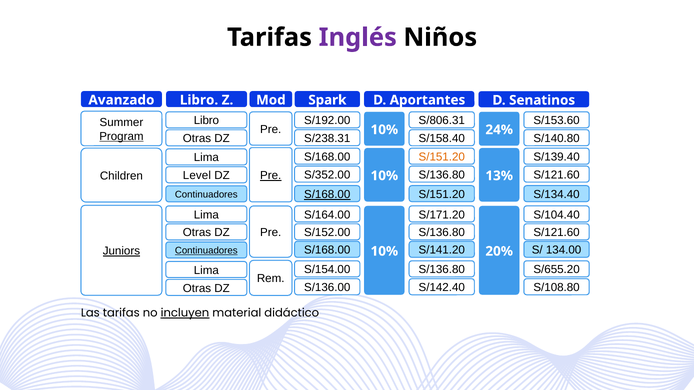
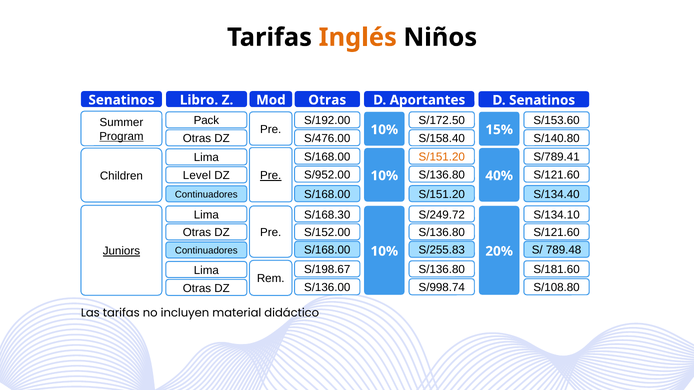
Inglés colour: purple -> orange (358, 37)
Avanzado: Avanzado -> Senatinos (121, 100)
Mod Spark: Spark -> Otras (327, 100)
S/806.31: S/806.31 -> S/172.50 (442, 121)
Libro: Libro -> Pack (206, 121)
24%: 24% -> 15% (499, 130)
S/238.31: S/238.31 -> S/476.00 (327, 139)
S/139.40: S/139.40 -> S/789.41 (557, 157)
S/352.00: S/352.00 -> S/952.00 (327, 175)
13%: 13% -> 40% (499, 176)
S/168.00 underline: present -> none (327, 195)
S/171.20: S/171.20 -> S/249.72 (442, 215)
S/104.40: S/104.40 -> S/134.10 (557, 215)
S/164.00: S/164.00 -> S/168.30 (327, 215)
Continuadores underline: present -> none (206, 251)
S/141.20: S/141.20 -> S/255.83 (442, 250)
134.00: 134.00 -> 789.48 (564, 250)
S/154.00: S/154.00 -> S/198.67 (327, 270)
S/655.20: S/655.20 -> S/181.60 (557, 270)
S/142.40: S/142.40 -> S/998.74 (442, 288)
incluyen underline: present -> none (185, 313)
